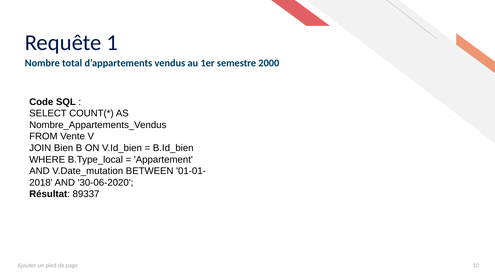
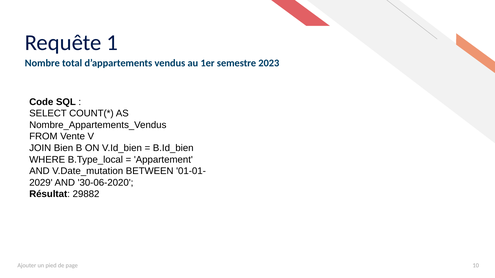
2000: 2000 -> 2023 (269, 63)
2018: 2018 -> 2029 (41, 183)
89337: 89337 -> 29882 (86, 194)
